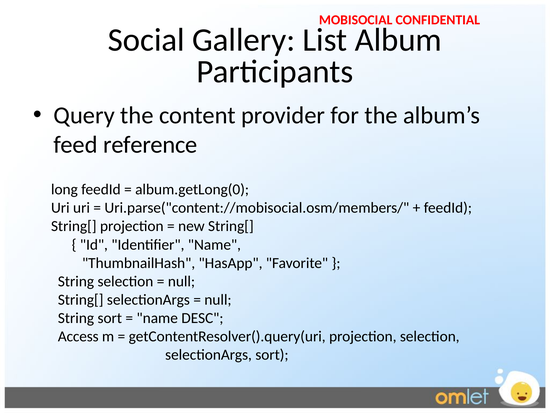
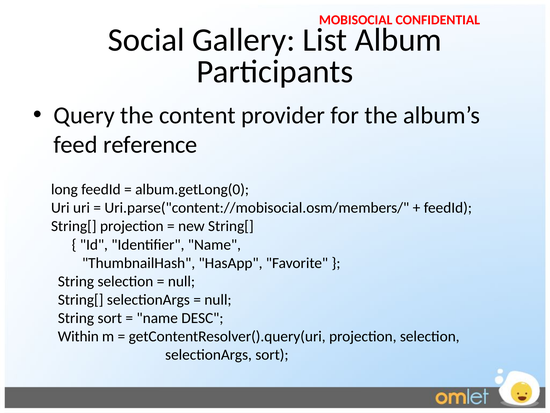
Access: Access -> Within (78, 336)
